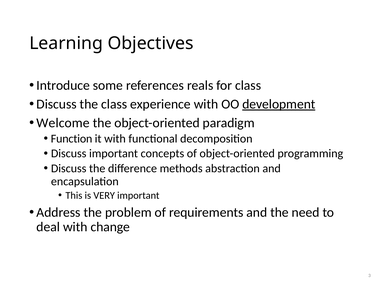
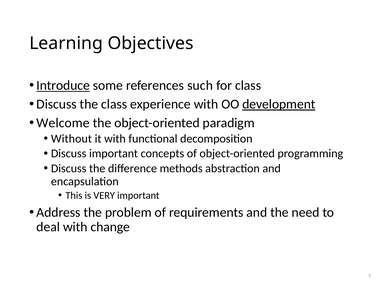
Introduce underline: none -> present (63, 86)
reals: reals -> such (200, 86)
Function: Function -> Without (71, 139)
